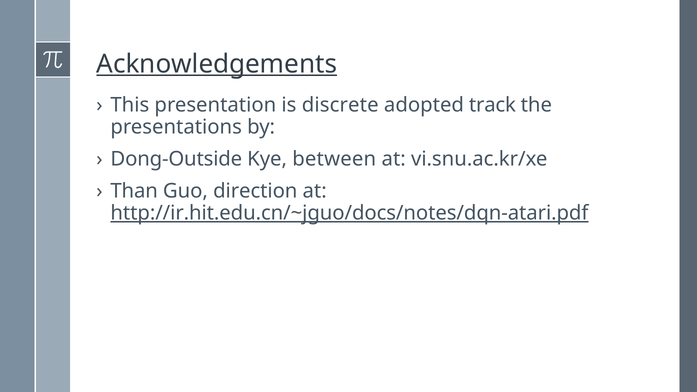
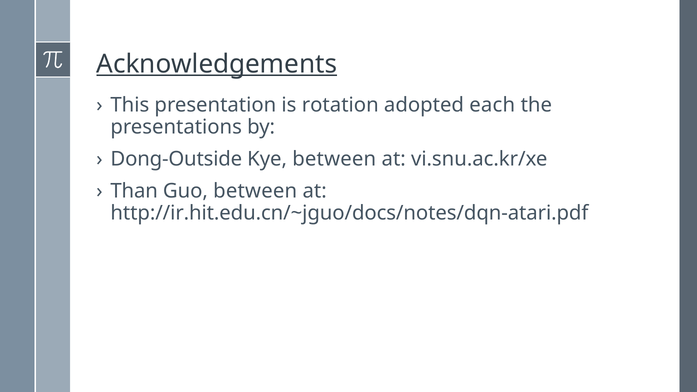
discrete: discrete -> rotation (340, 105)
track: track -> each (492, 105)
Guo direction: direction -> between (255, 191)
http://ir.hit.edu.cn/~jguo/docs/notes/dqn-atari.pdf underline: present -> none (349, 213)
